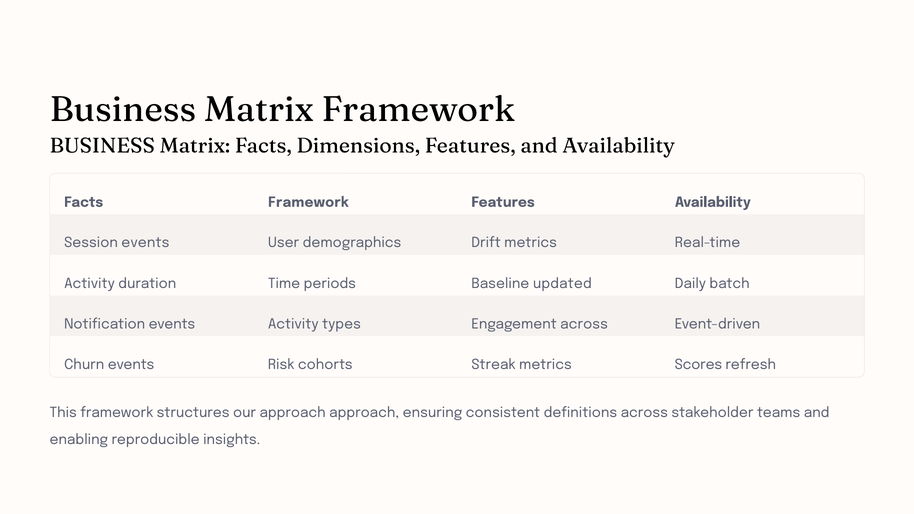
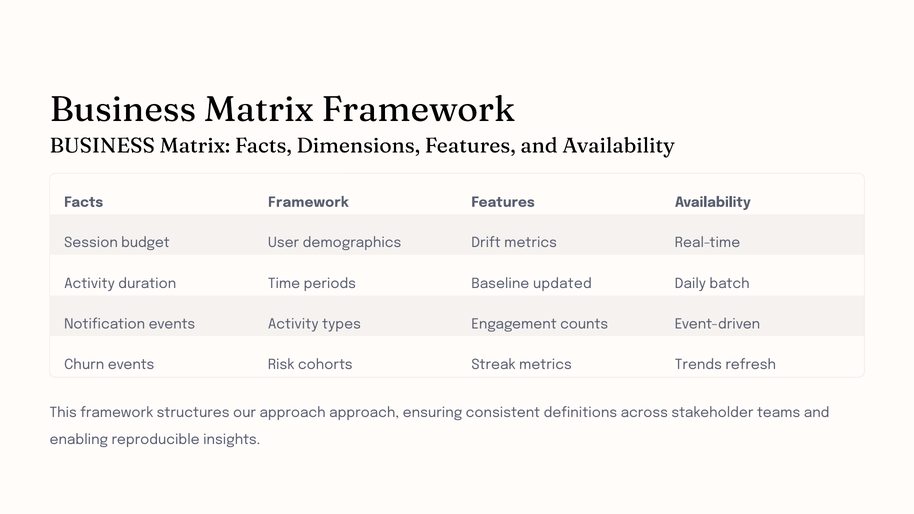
Session events: events -> budget (146, 243)
Engagement across: across -> counts (584, 324)
Scores: Scores -> Trends (698, 365)
